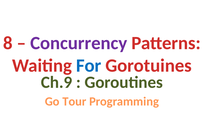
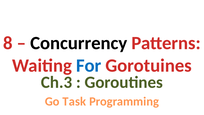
Concurrency colour: purple -> black (79, 43)
Ch.9: Ch.9 -> Ch.3 (57, 82)
Tour: Tour -> Task (74, 101)
